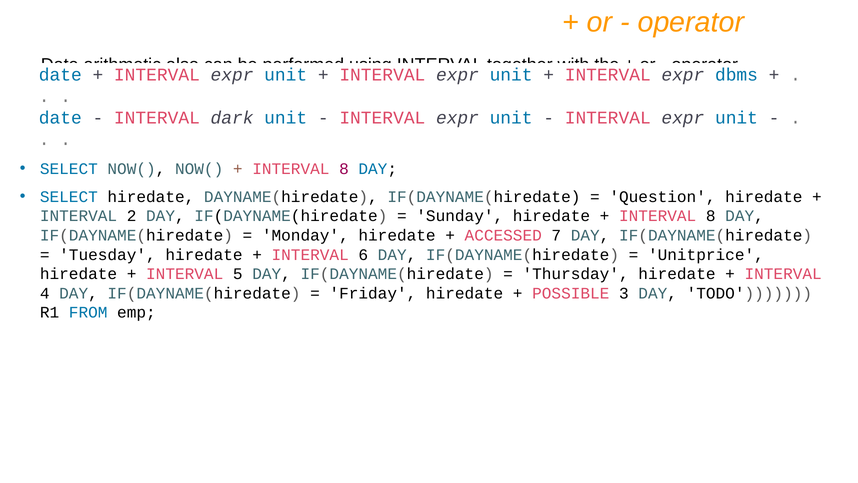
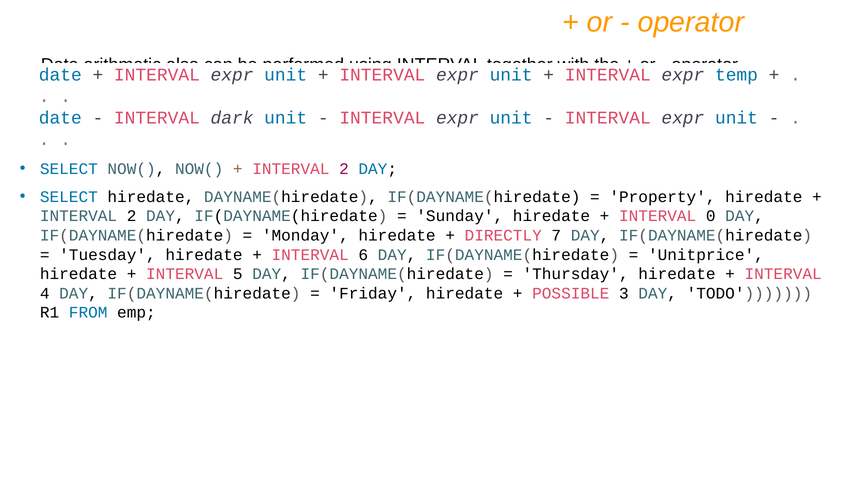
dbms: dbms -> temp (736, 75)
8: 8 -> 2 (344, 169)
Question: Question -> Property (662, 197)
8: 8 -> 0 (711, 216)
ACCESSED: ACCESSED -> DIRECTLY (503, 235)
